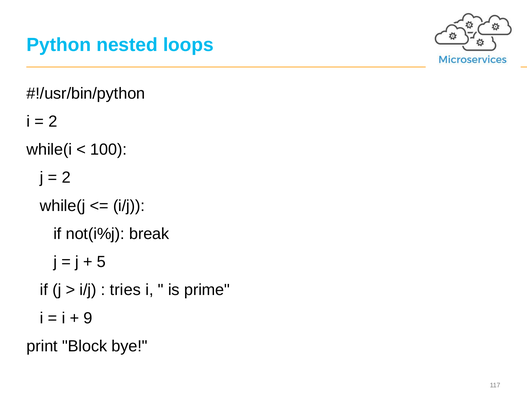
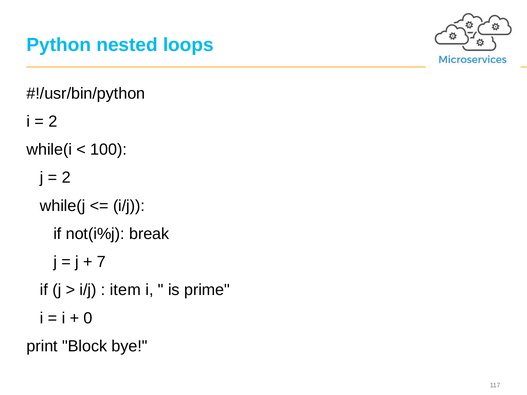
5: 5 -> 7 (101, 262)
tries: tries -> item (125, 290)
9: 9 -> 0 (88, 318)
